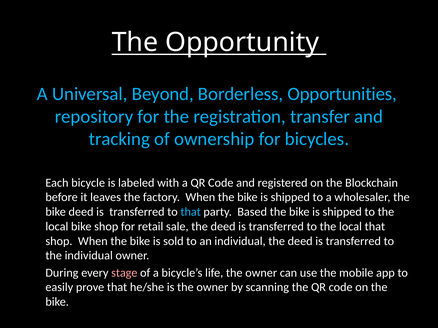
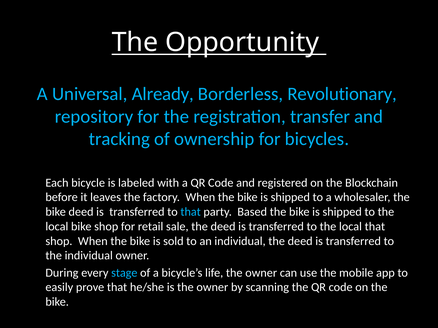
Beyond: Beyond -> Already (163, 94)
Opportunities: Opportunities -> Revolutionary (342, 94)
stage colour: pink -> light blue (124, 273)
